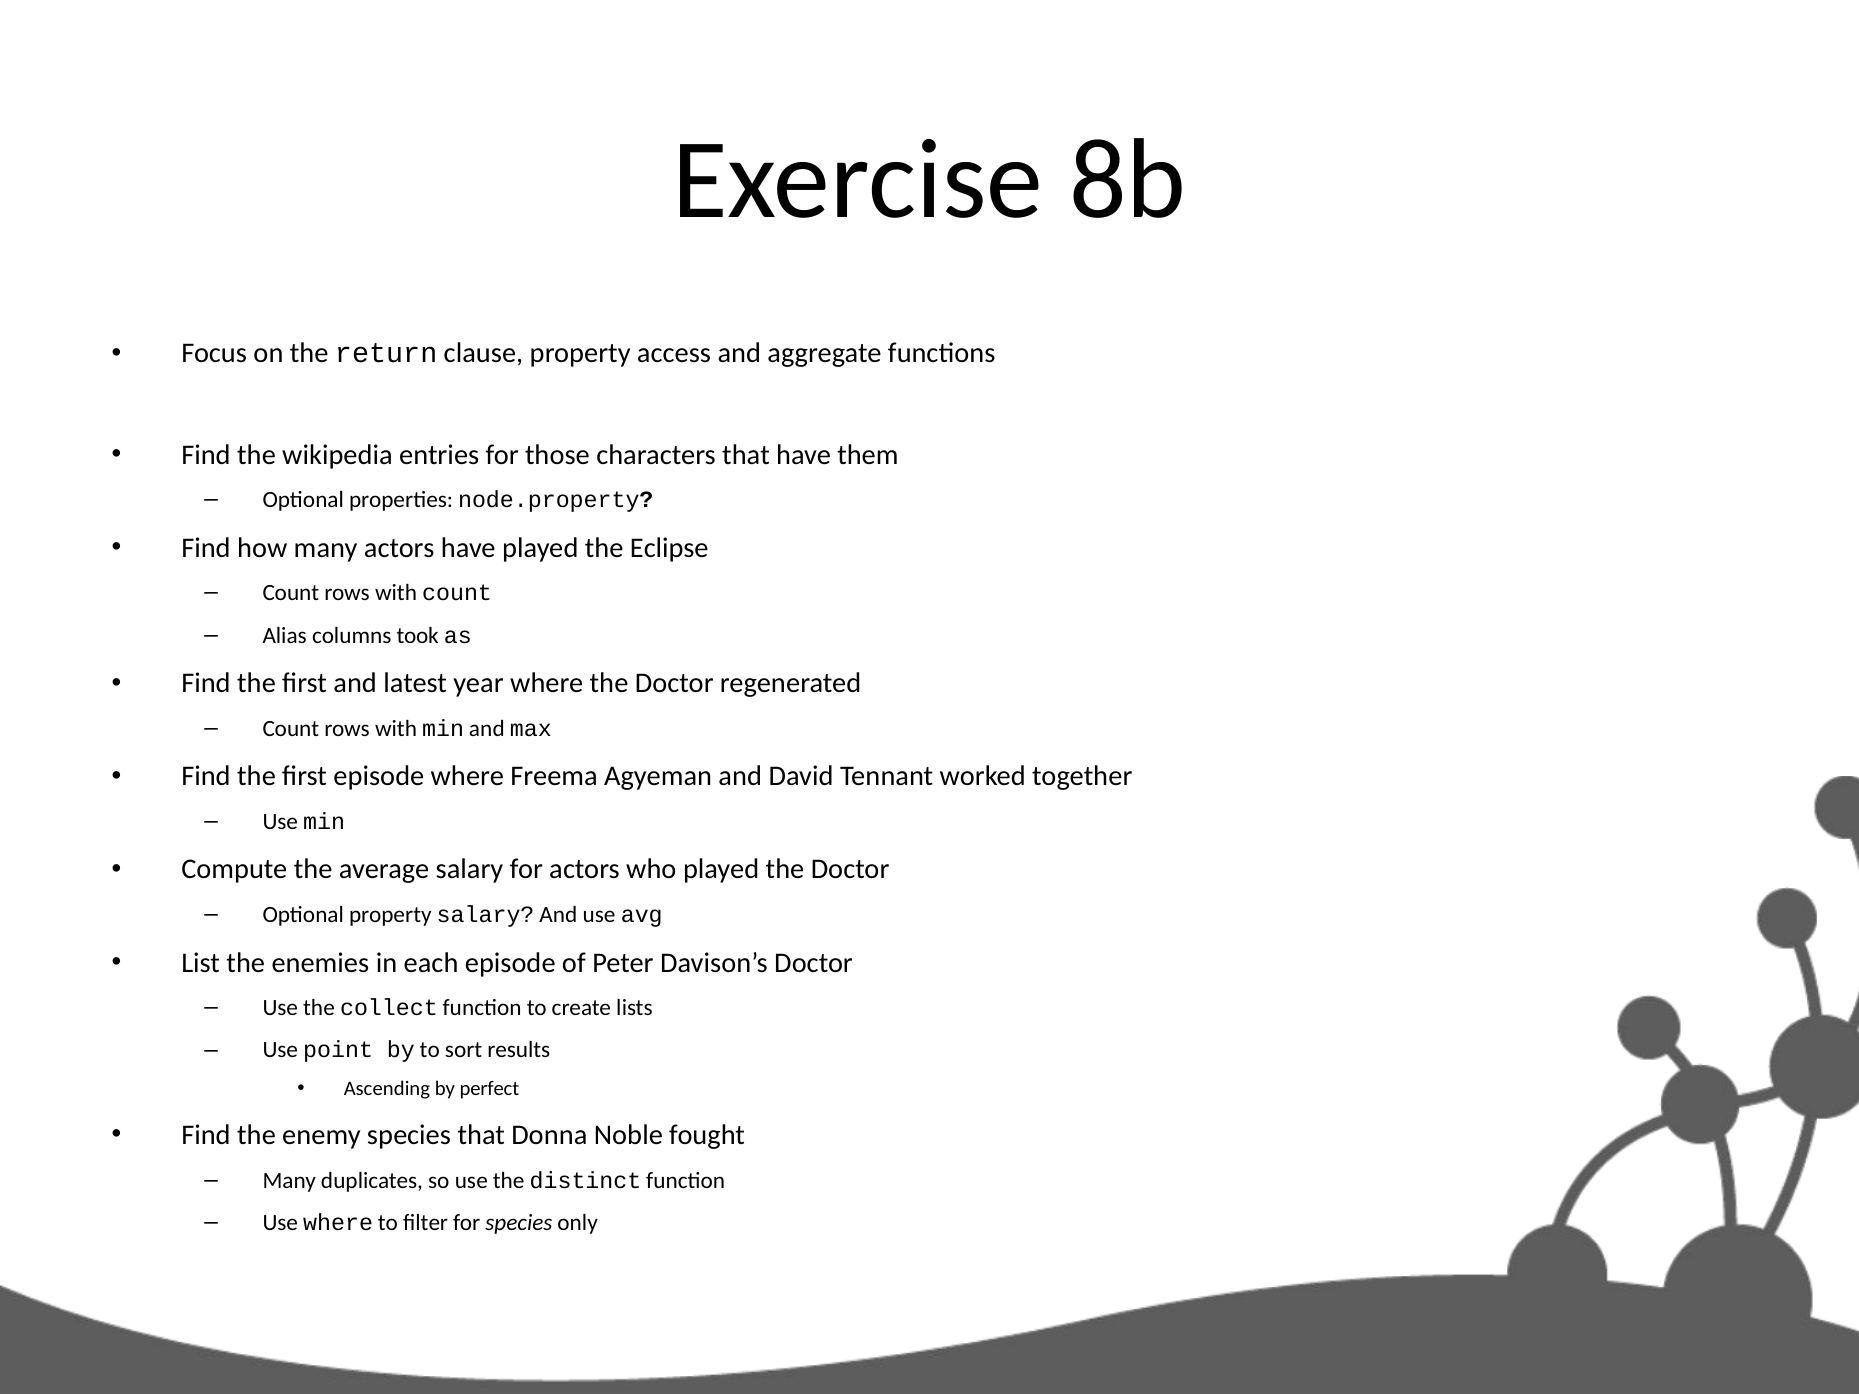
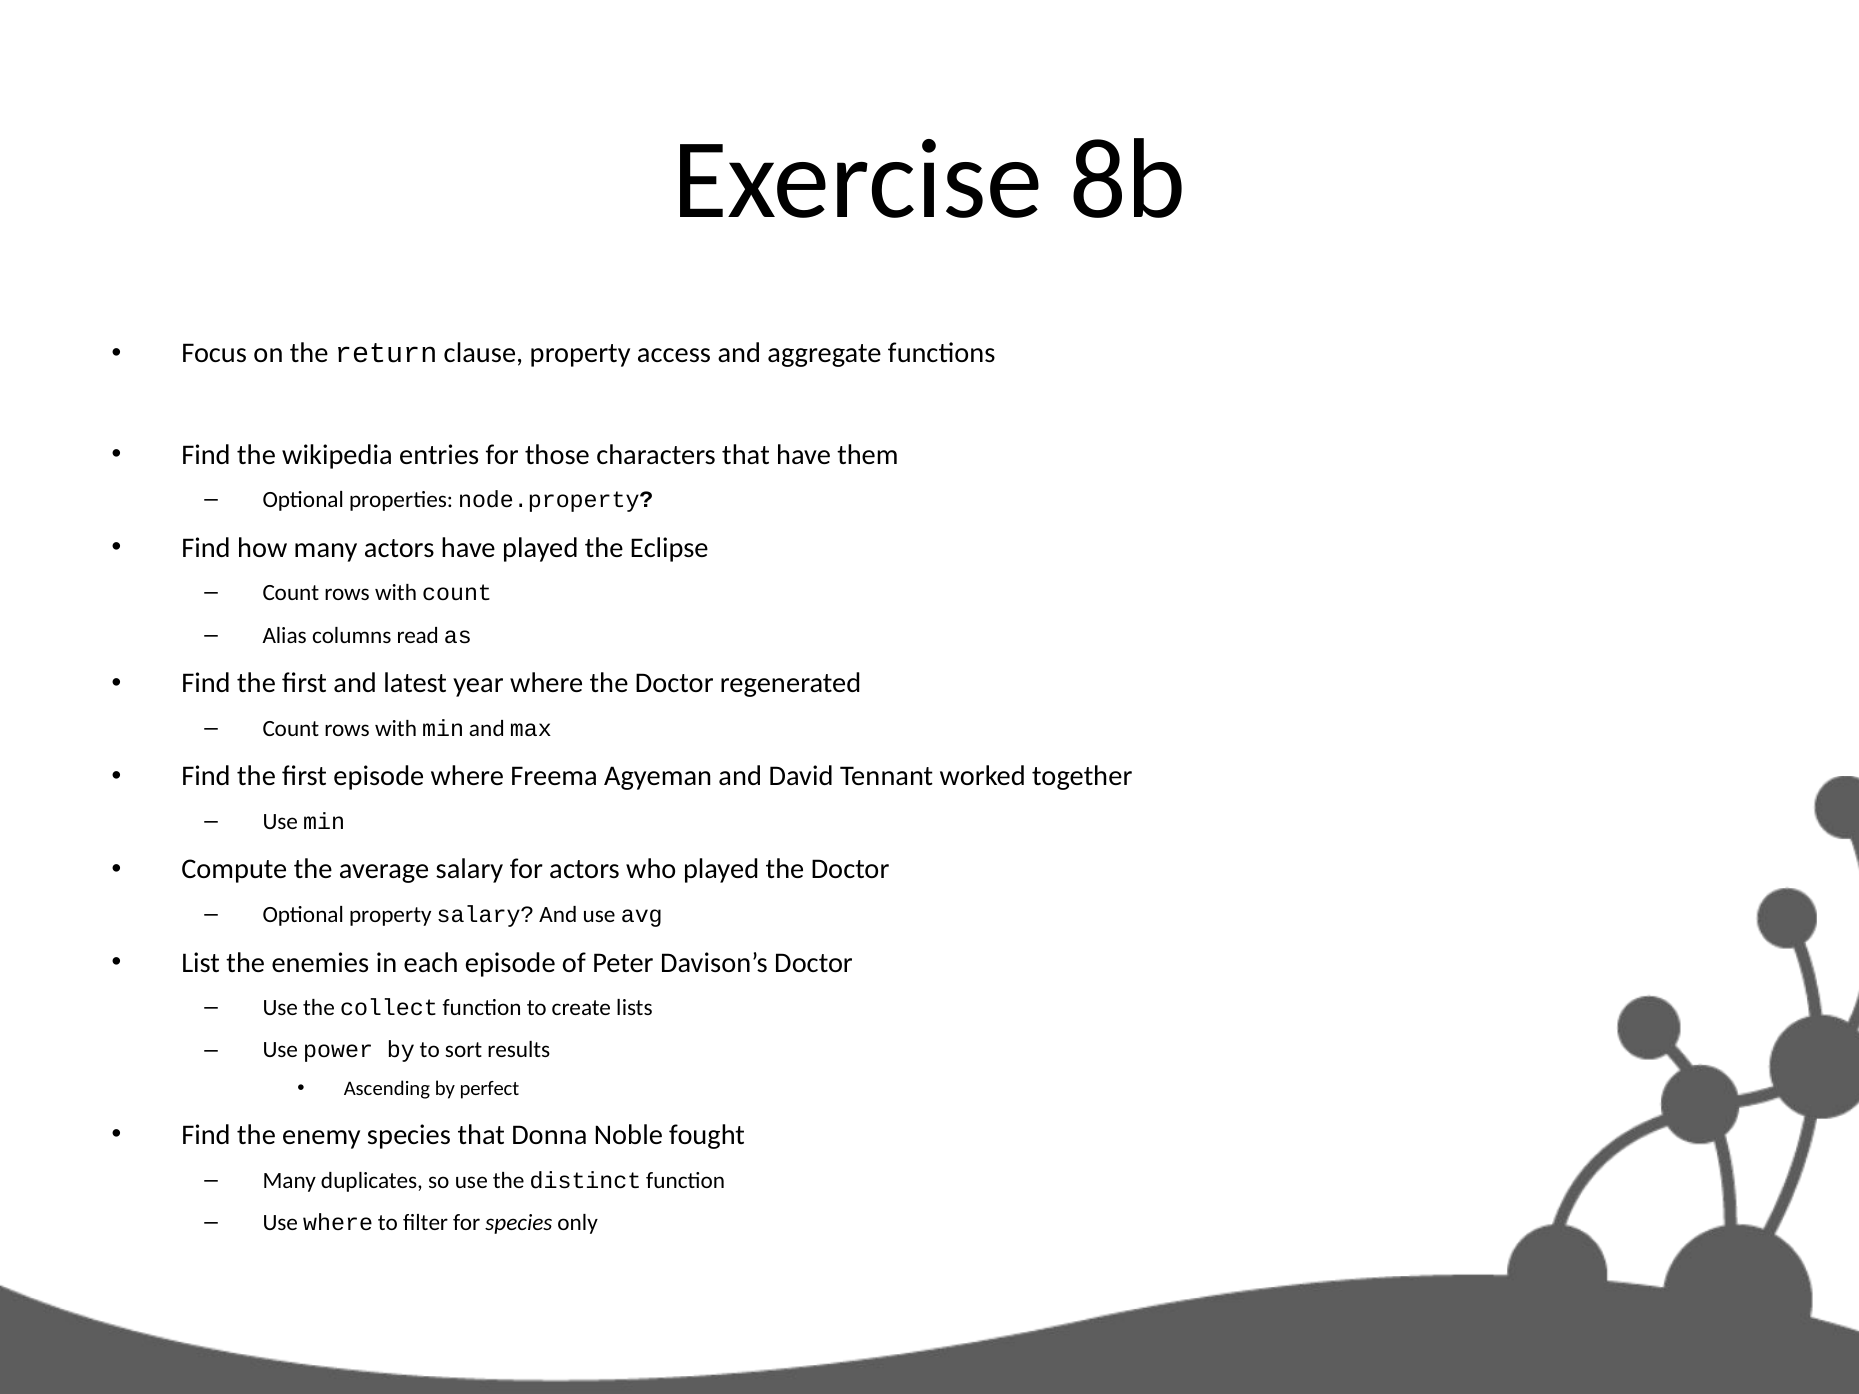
took: took -> read (418, 636)
point: point -> power (338, 1050)
